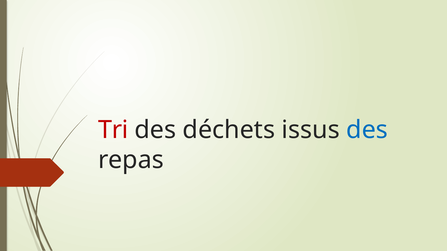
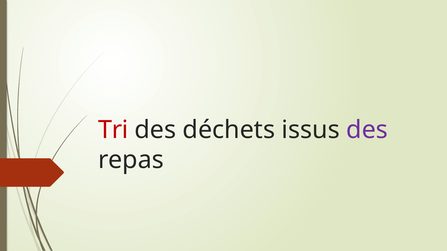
des colour: blue -> purple (367, 130)
